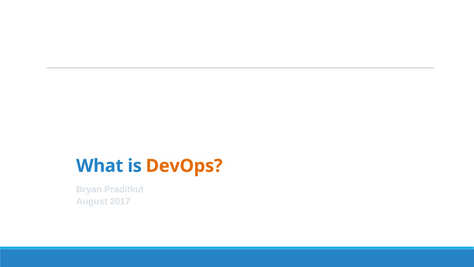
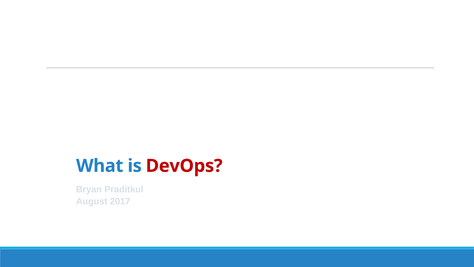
DevOps colour: orange -> red (184, 166)
